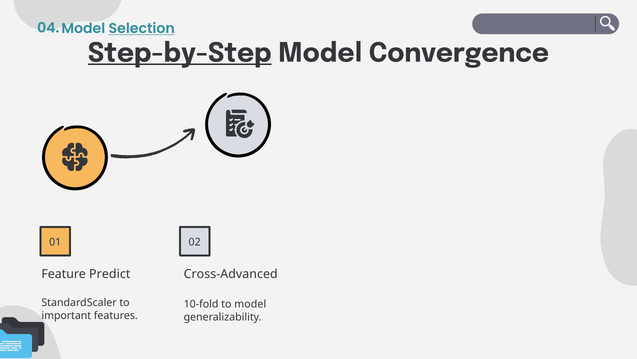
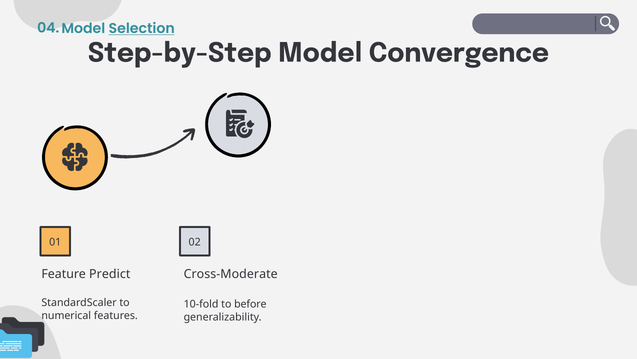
Step-by-Step underline: present -> none (180, 53)
Cross-Advanced: Cross-Advanced -> Cross-Moderate (231, 274)
to model: model -> before (250, 304)
important: important -> numerical (66, 315)
